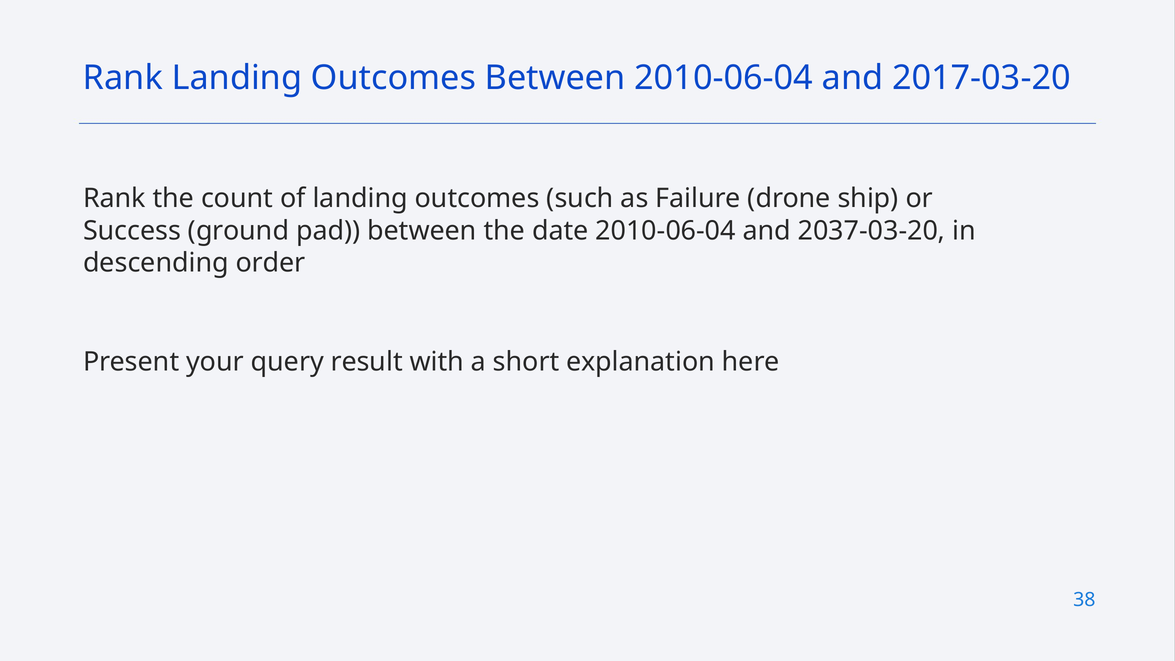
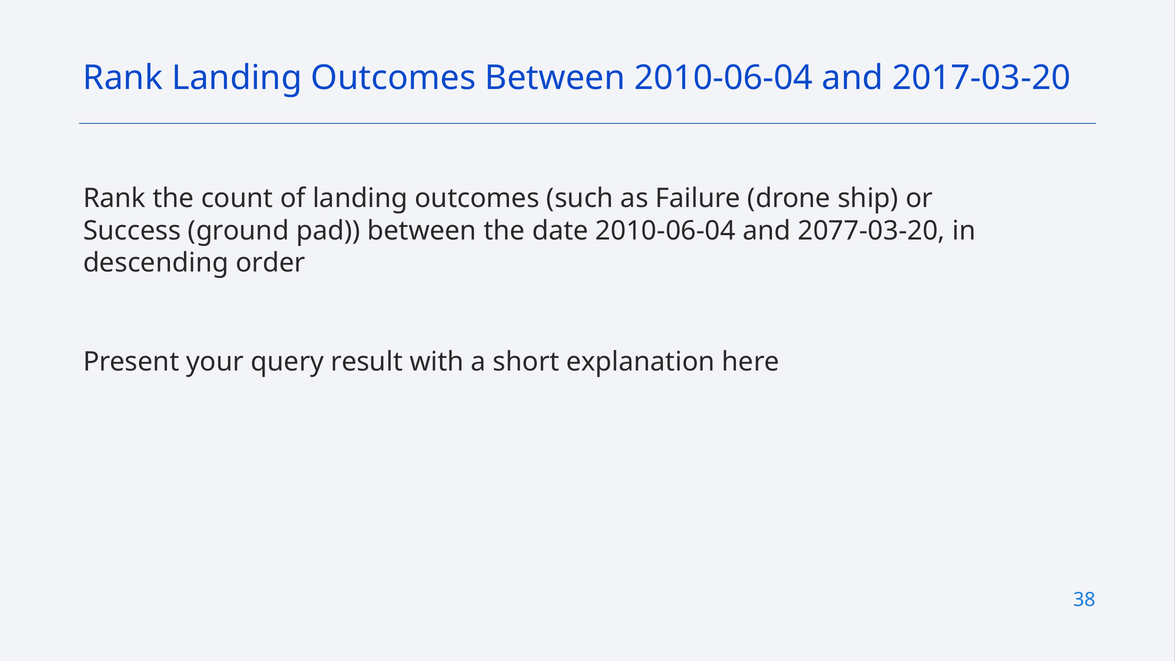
2037-03-20: 2037-03-20 -> 2077-03-20 (871, 231)
